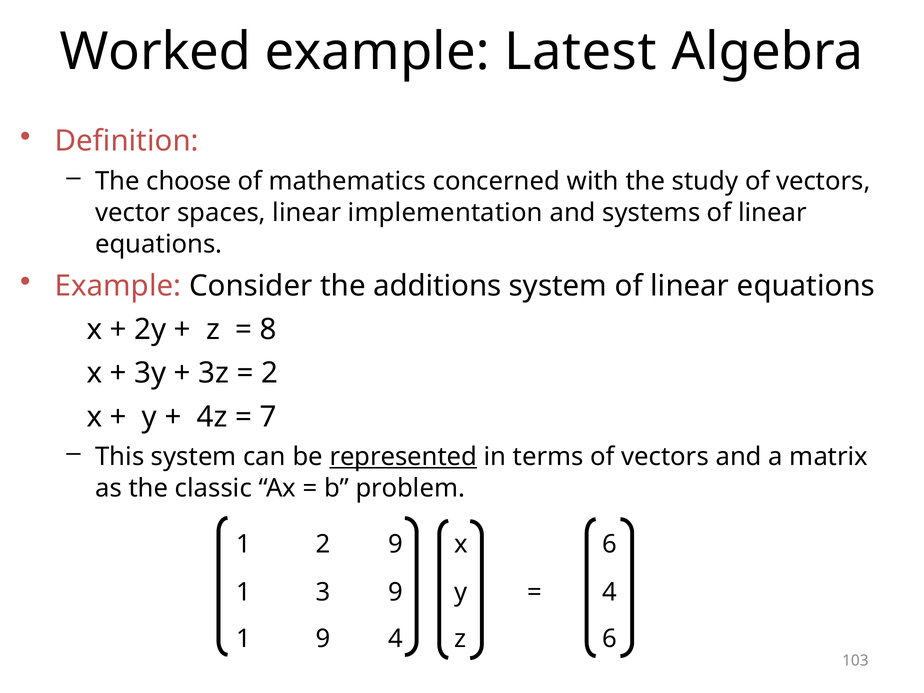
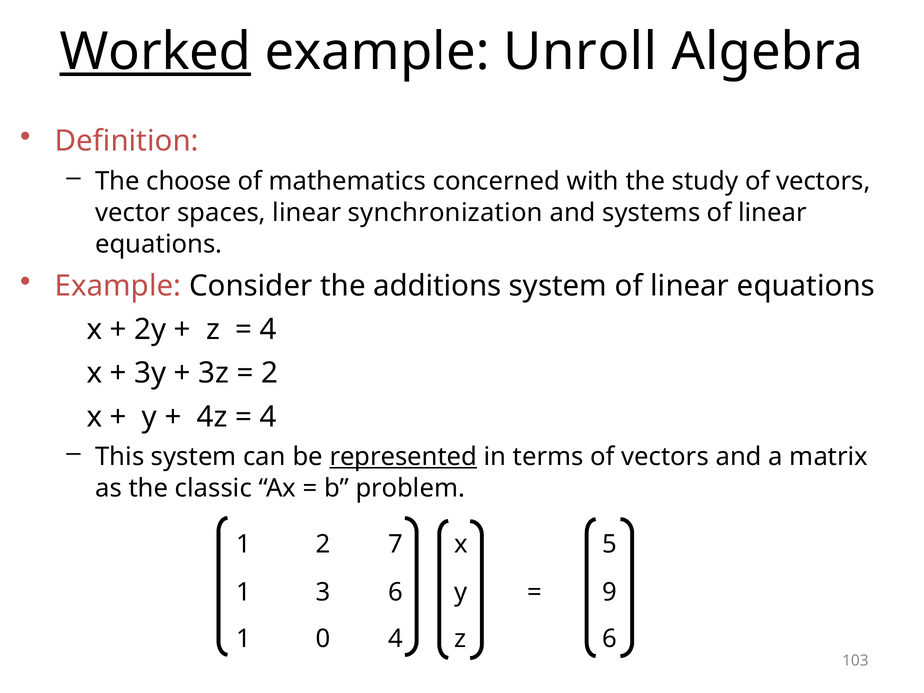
Worked underline: none -> present (155, 52)
Latest: Latest -> Unroll (580, 52)
implementation: implementation -> synchronization (445, 213)
8: 8 -> 4 (268, 330)
7: 7 -> 4 (268, 417)
2 9: 9 -> 7 (395, 544)
x 6: 6 -> 5 (609, 544)
3 9: 9 -> 6 (395, 592)
4: 4 -> 9 (609, 592)
1 9: 9 -> 0 (323, 639)
